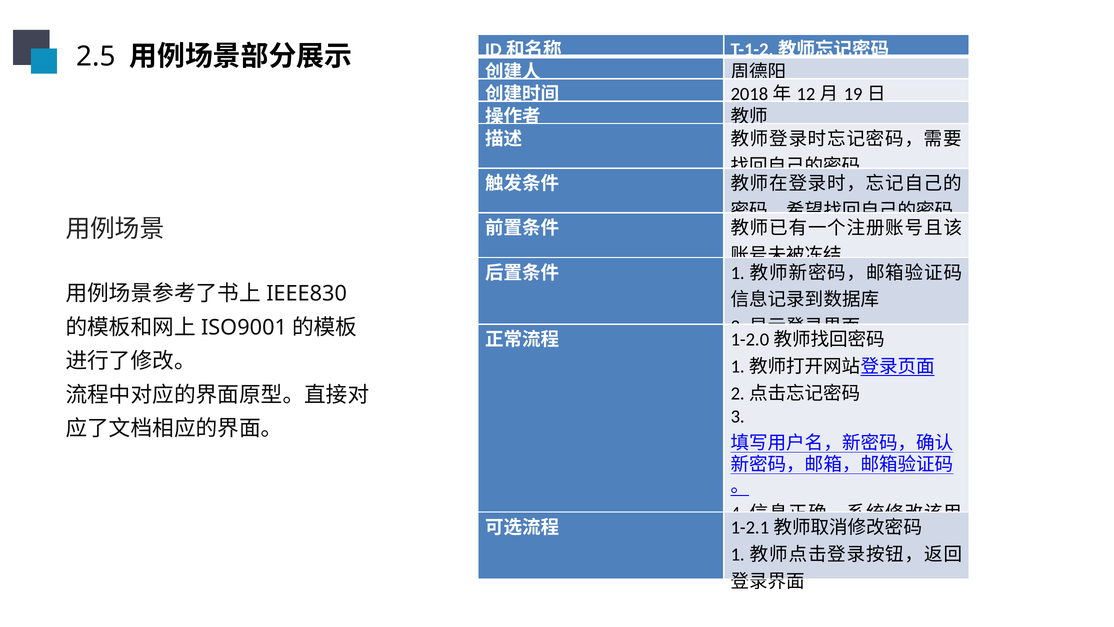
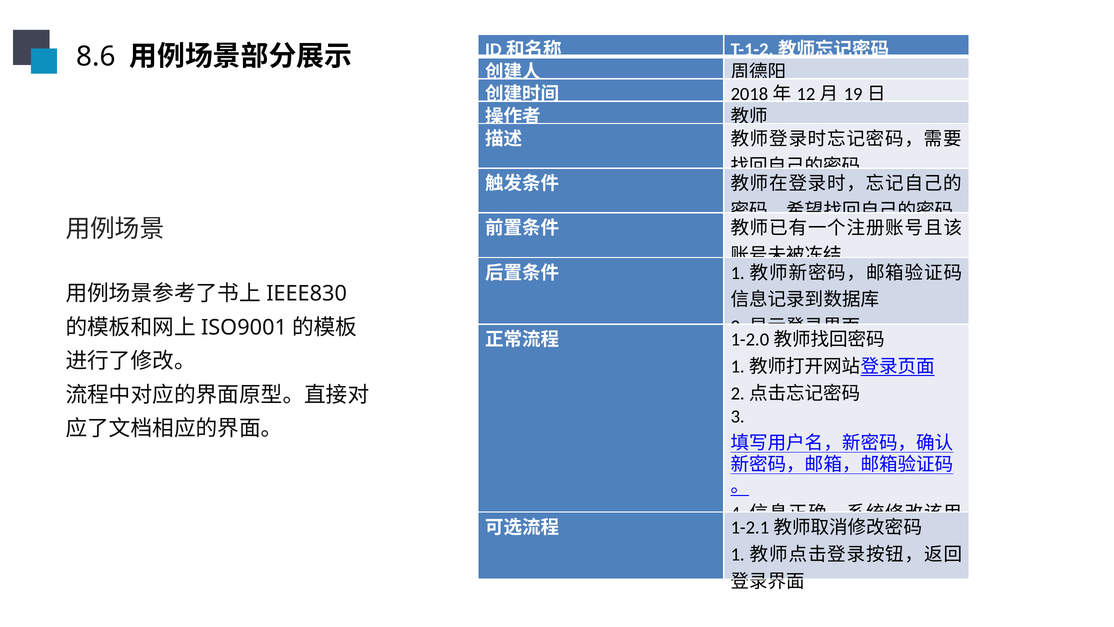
2.5: 2.5 -> 8.6 (96, 57)
